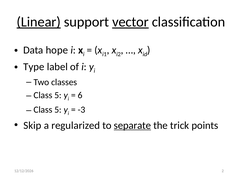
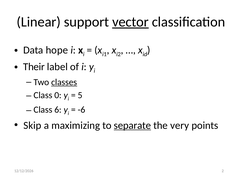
Linear underline: present -> none (39, 22)
Type: Type -> Their (34, 66)
classes underline: none -> present (64, 82)
5: 5 -> 0 (58, 95)
6: 6 -> 5 (80, 95)
5: 5 -> 6 (58, 109)
-3: -3 -> -6 (81, 109)
regularized: regularized -> maximizing (76, 125)
trick: trick -> very (180, 125)
